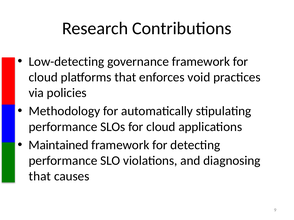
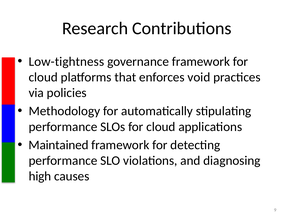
Low-detecting: Low-detecting -> Low-tightness (66, 62)
that: that -> high (40, 177)
